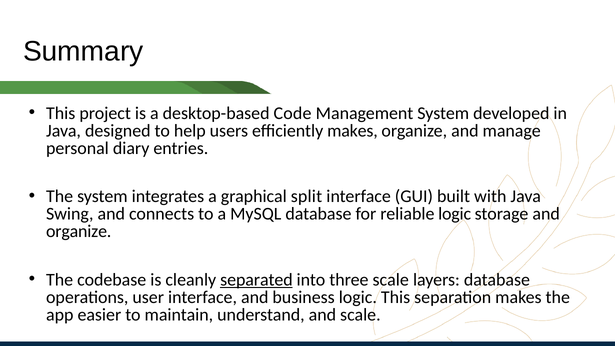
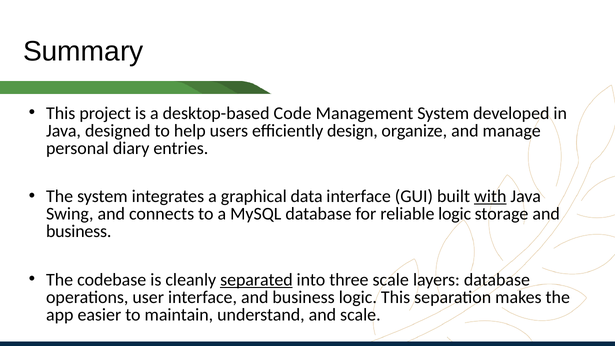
efficiently makes: makes -> design (352, 131)
split: split -> data (307, 196)
with underline: none -> present (490, 196)
organize: organize -> business (79, 231)
